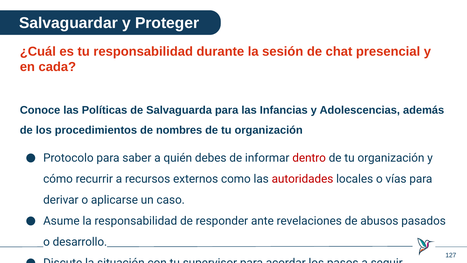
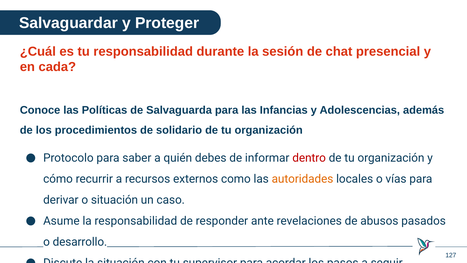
nombres: nombres -> solidario (179, 130)
autoridades colour: red -> orange (302, 179)
o aplicarse: aplicarse -> situación (114, 200)
